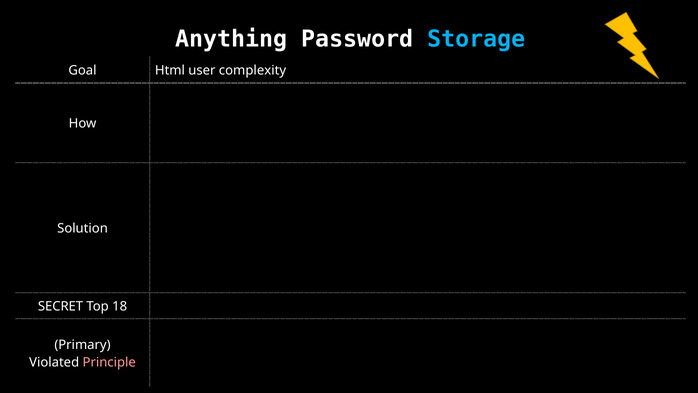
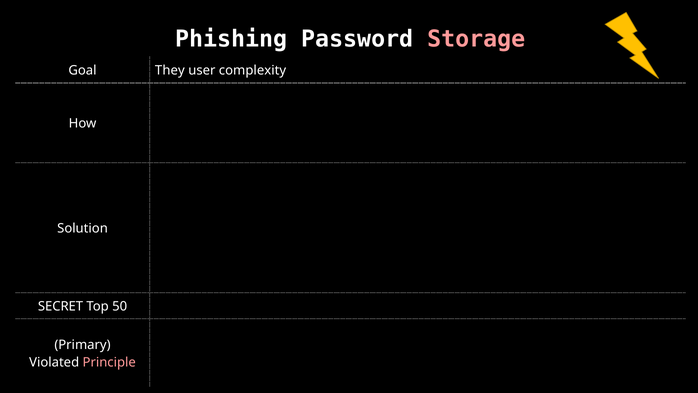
Anything: Anything -> Phishing (231, 39)
Storage colour: light blue -> pink (476, 39)
Html: Html -> They (170, 70)
18: 18 -> 50 (120, 306)
